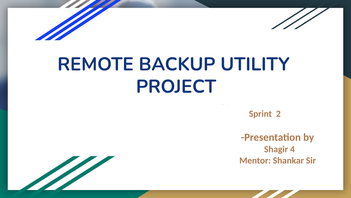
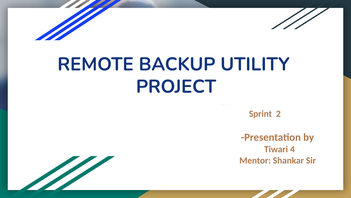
Shagir: Shagir -> Tiwari (276, 149)
